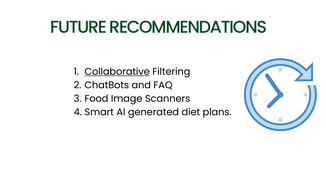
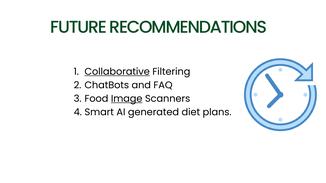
Image underline: none -> present (127, 99)
